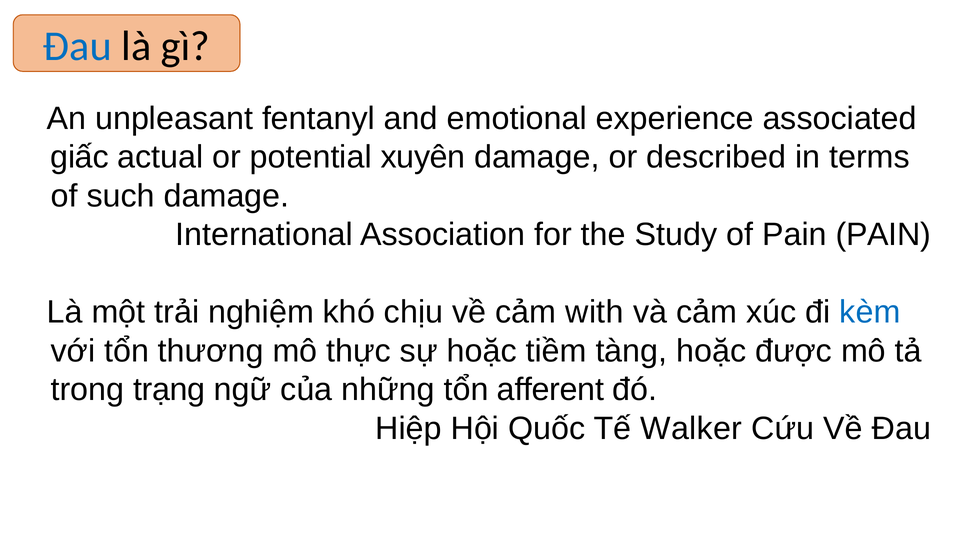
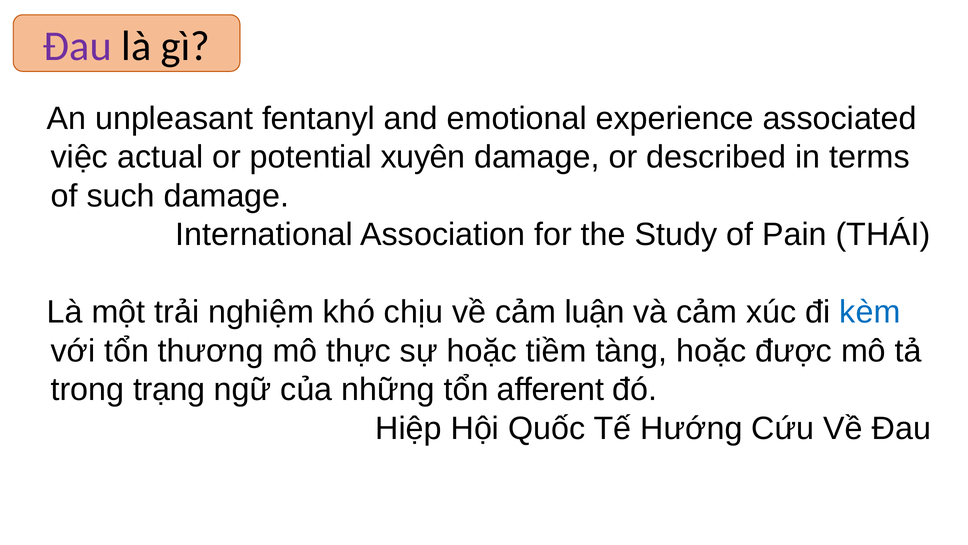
Đau colour: blue -> purple (77, 46)
giấc: giấc -> việc (79, 157)
Pain PAIN: PAIN -> THÁI (883, 235)
with: with -> luận (595, 312)
Walker: Walker -> Hướng (691, 428)
